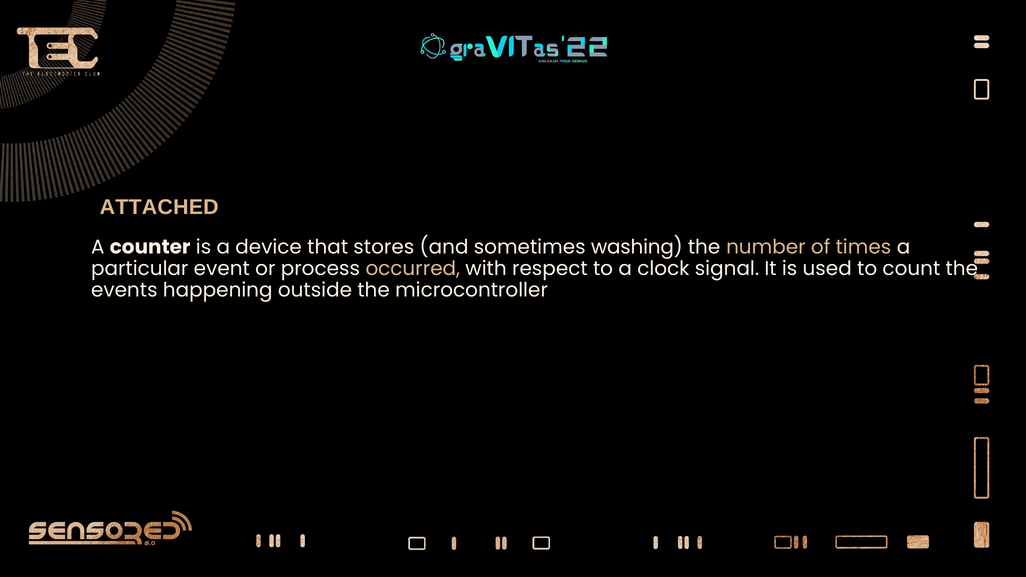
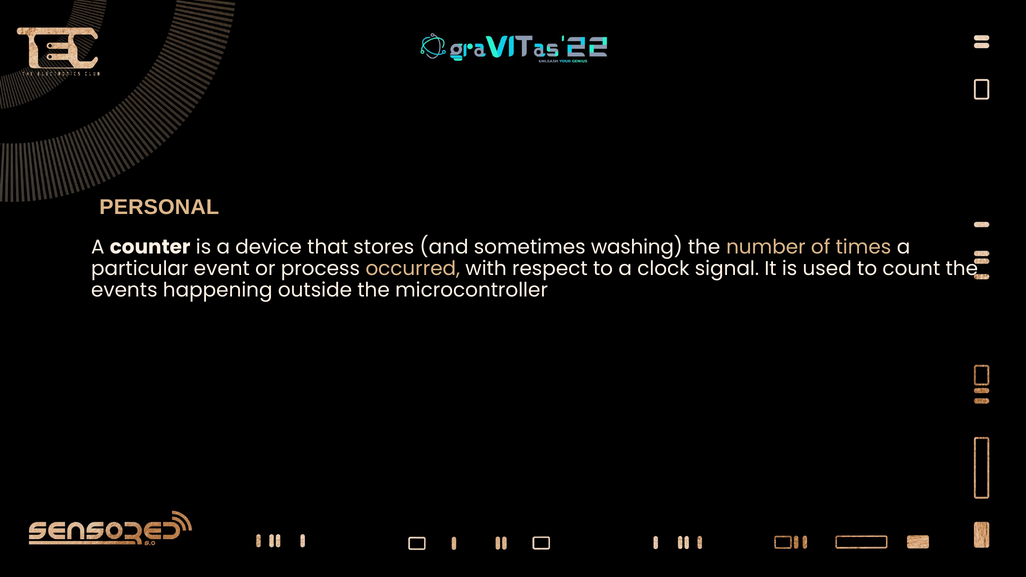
ATTACHED: ATTACHED -> PERSONAL (159, 207)
